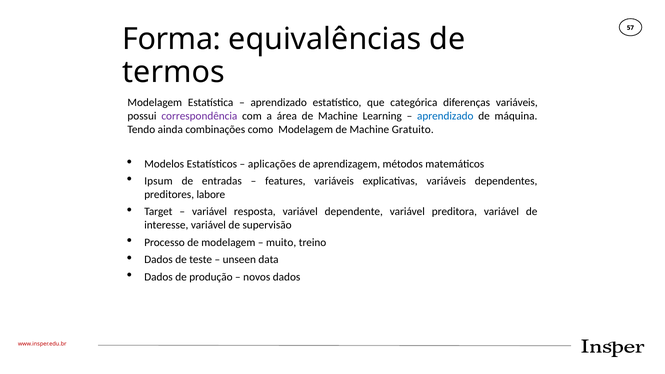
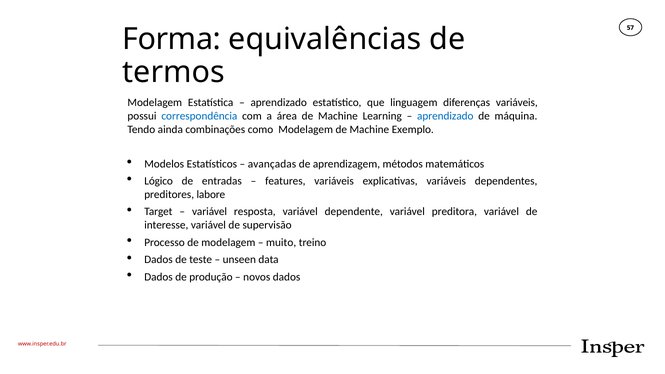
categórica: categórica -> linguagem (414, 102)
correspondência colour: purple -> blue (199, 116)
Gratuito: Gratuito -> Exemplo (413, 129)
aplicações: aplicações -> avançadas (272, 164)
Ipsum: Ipsum -> Lógico (159, 181)
